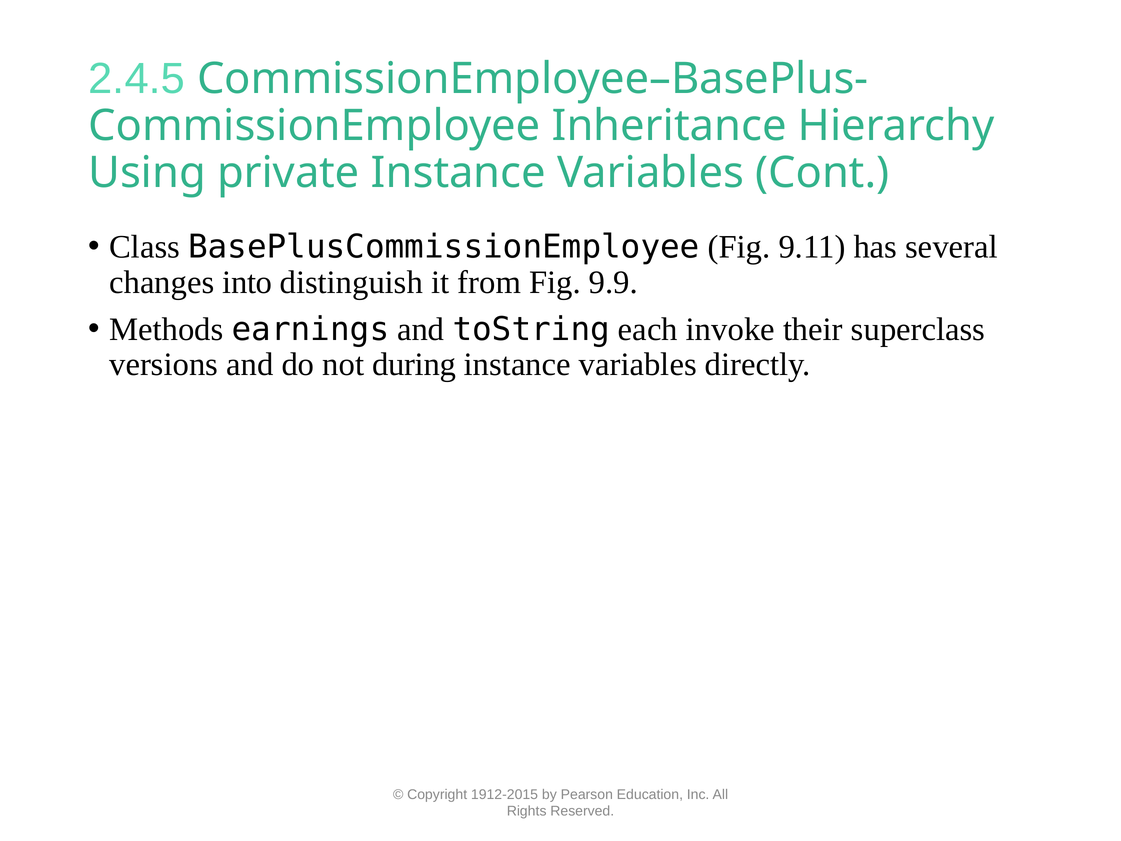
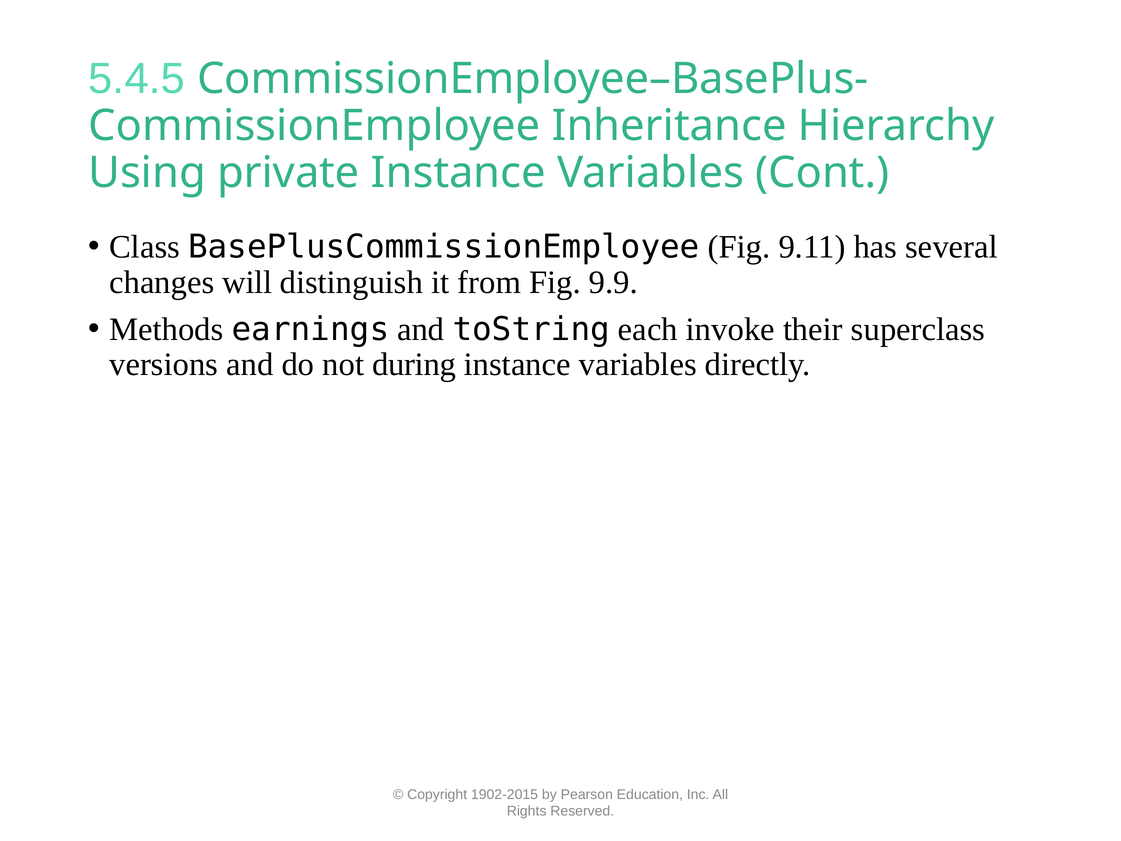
2.4.5: 2.4.5 -> 5.4.5 (137, 79)
into: into -> will (247, 282)
1912-2015: 1912-2015 -> 1902-2015 (504, 794)
